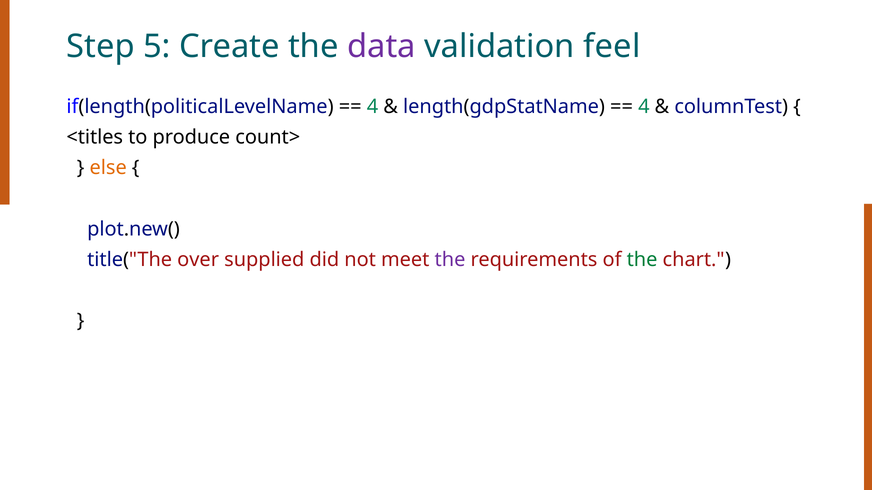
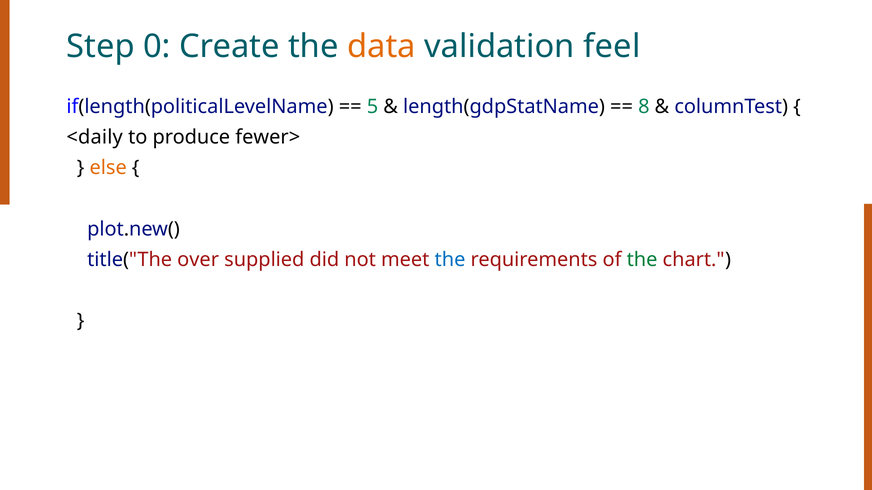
5: 5 -> 0 (157, 47)
data colour: purple -> orange (381, 47)
4: 4 -> 5 (373, 107)
4: 4 -> 8 (644, 107)
<titles: <titles -> <daily (95, 137)
count>: count> -> fewer> (268, 137)
the colour: purple -> blue (450, 260)
